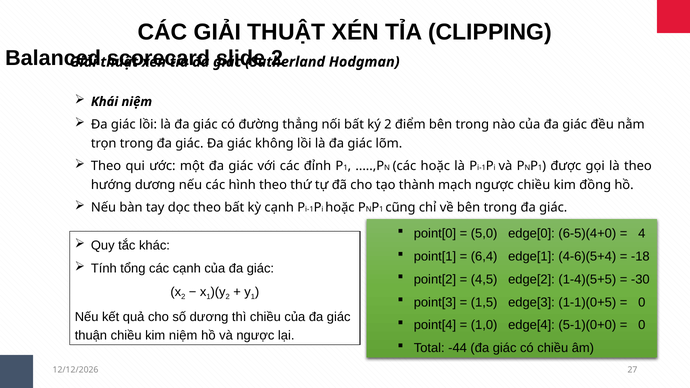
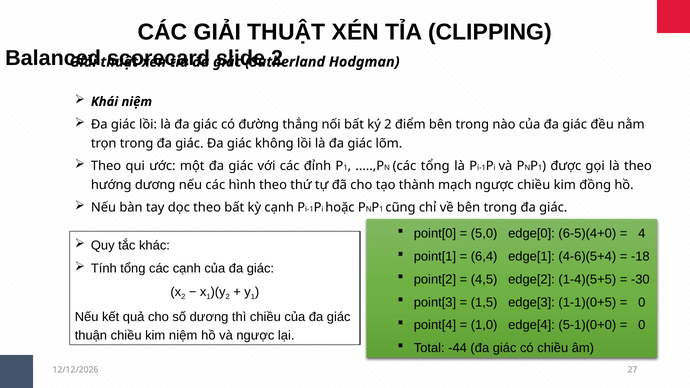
các hoặc: hoặc -> tổng (435, 166)
